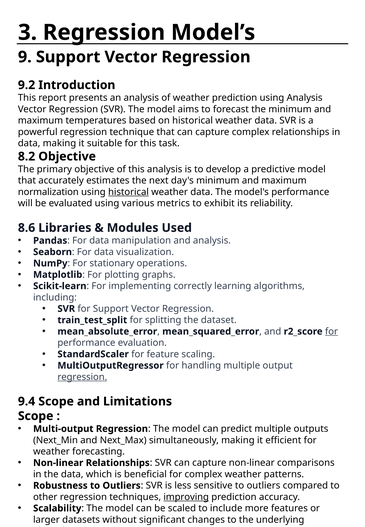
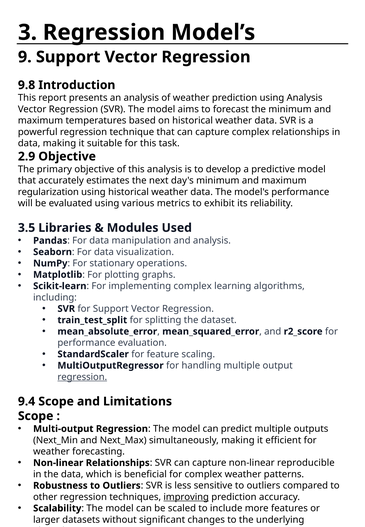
9.2: 9.2 -> 9.8 (27, 85)
8.2: 8.2 -> 2.9 (27, 157)
normalization: normalization -> regularization (48, 192)
historical underline: present -> none (128, 192)
8.6: 8.6 -> 3.5 (27, 228)
implementing correctly: correctly -> complex (193, 286)
for underline: present -> none (331, 332)
comparisons: comparisons -> reproducible (306, 463)
